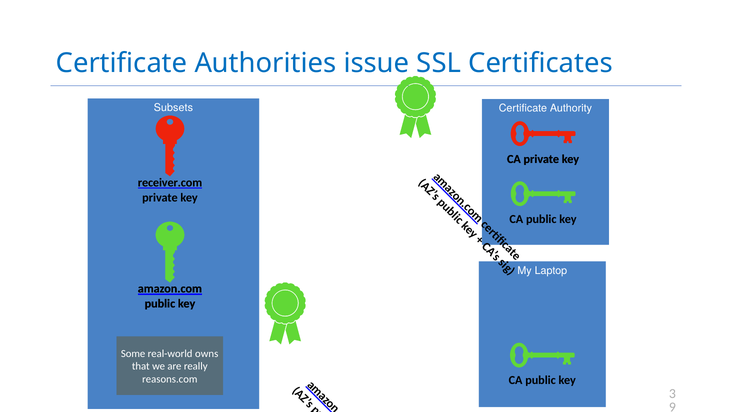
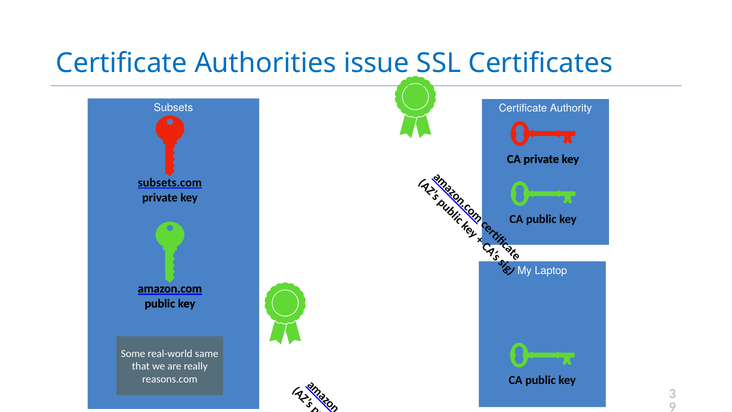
receiver.com: receiver.com -> subsets.com (170, 183)
owns: owns -> same (207, 353)
